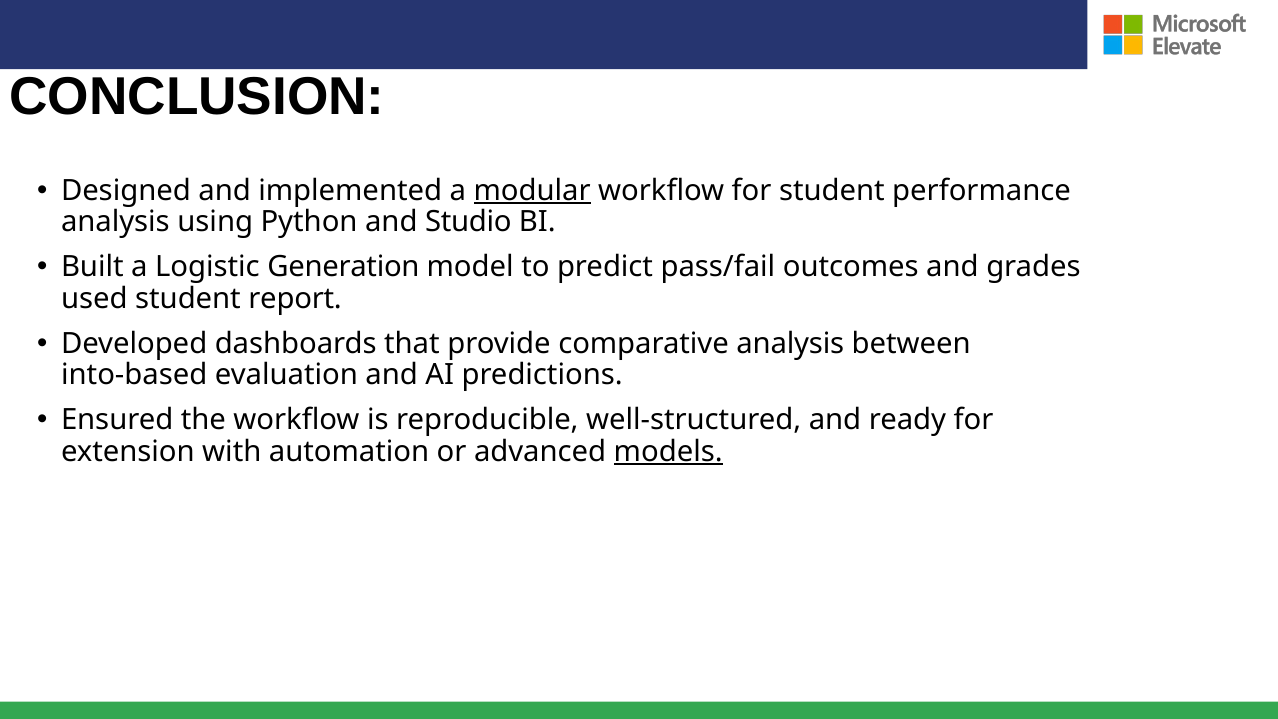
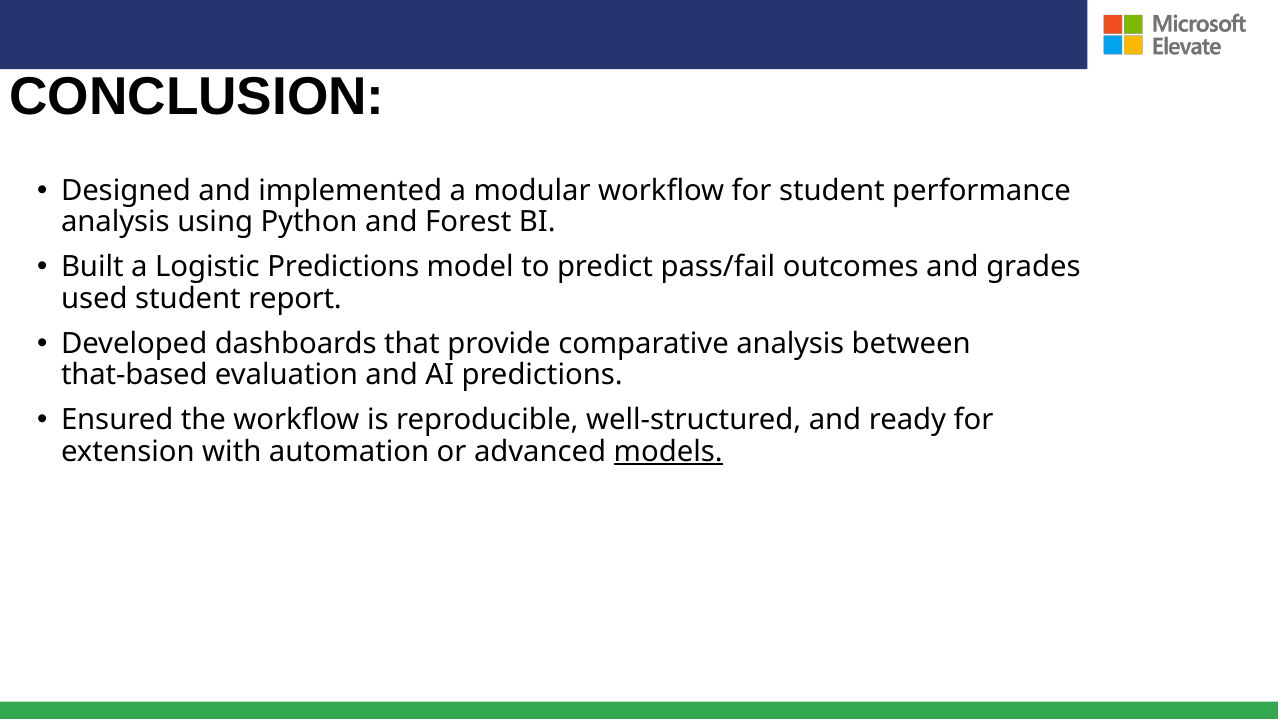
modular underline: present -> none (532, 190)
Studio: Studio -> Forest (468, 222)
Logistic Generation: Generation -> Predictions (343, 267)
into‑based: into‑based -> that‑based (134, 375)
